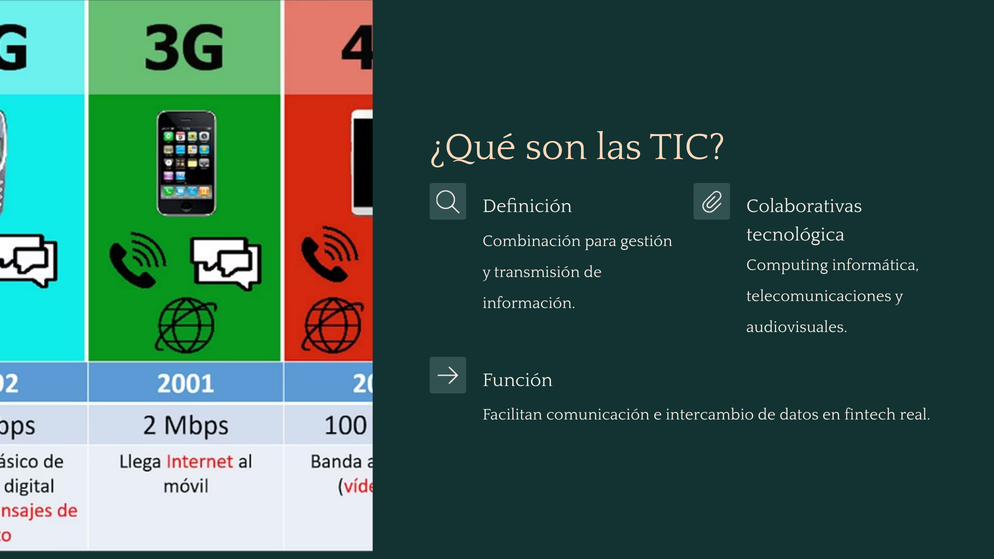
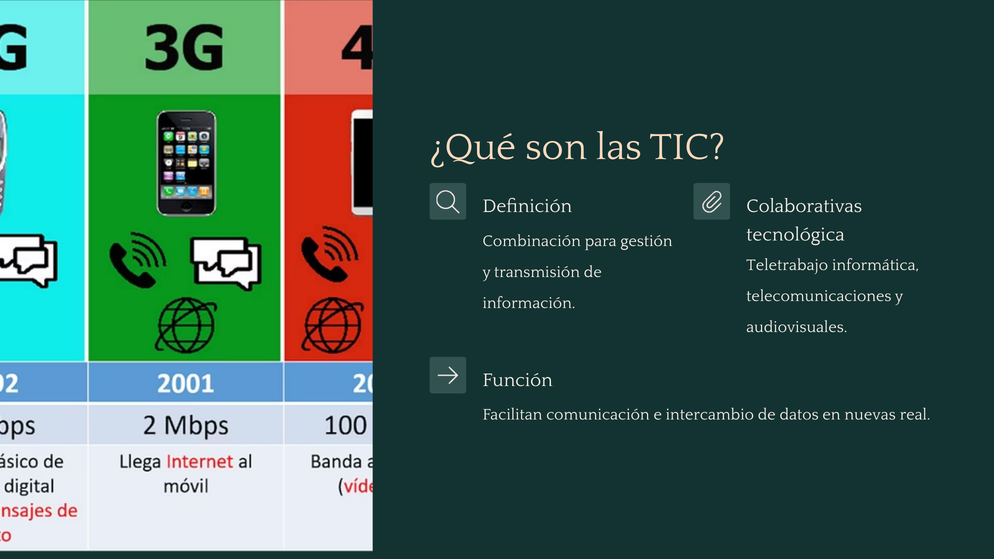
Computing: Computing -> Teletrabajo (787, 265)
fintech: fintech -> nuevas (870, 415)
